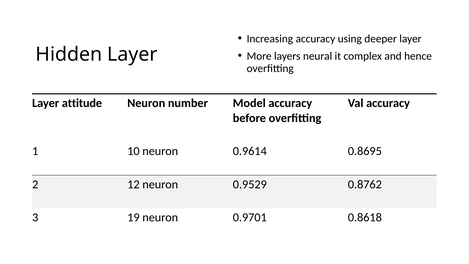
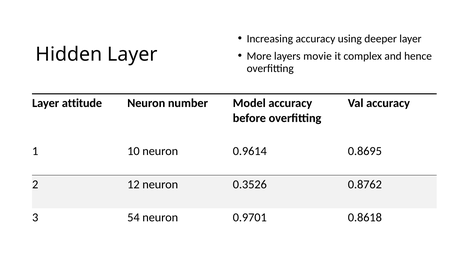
neural: neural -> movie (318, 56)
0.9529: 0.9529 -> 0.3526 (250, 184)
19: 19 -> 54 (133, 217)
